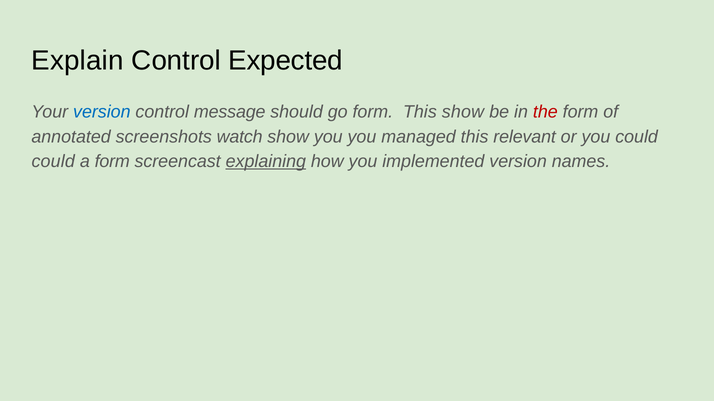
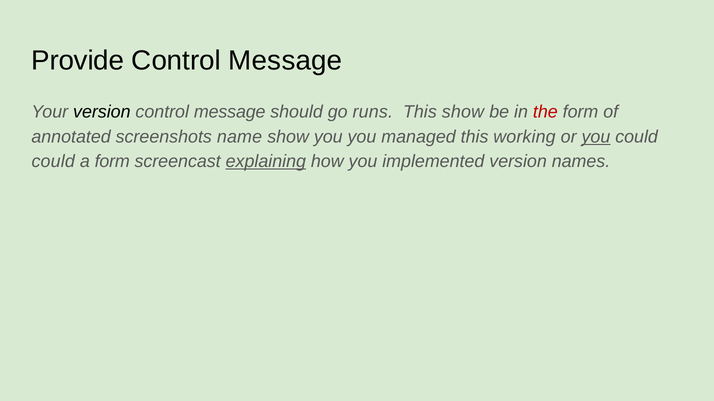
Explain: Explain -> Provide (78, 60)
Expected: Expected -> Message (285, 60)
version colour: blue -> black (102, 112)
go form: form -> runs (373, 112)
watch: watch -> name (239, 137)
relevant: relevant -> working (524, 137)
you underline: none -> present (596, 137)
